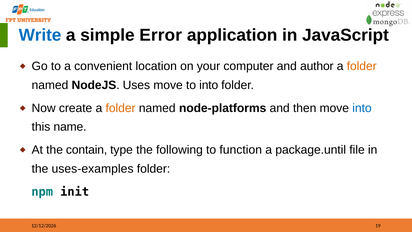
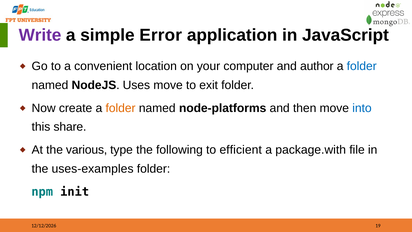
Write colour: blue -> purple (40, 35)
folder colour: orange -> blue (362, 66)
to into: into -> exit (209, 85)
name: name -> share (70, 127)
contain: contain -> various (87, 150)
function: function -> efficient (241, 150)
package.until: package.until -> package.with (311, 150)
